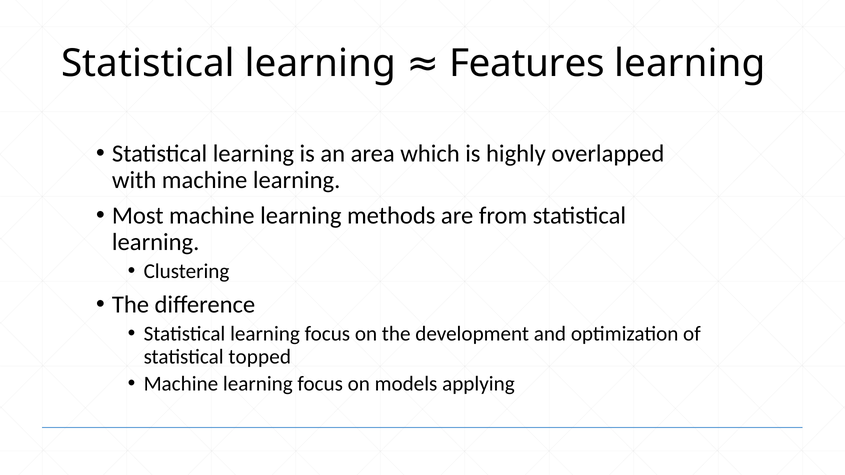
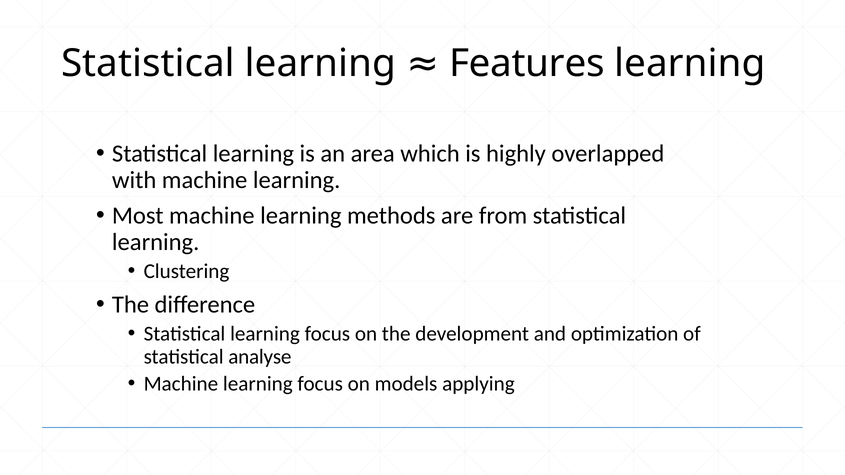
topped: topped -> analyse (260, 357)
